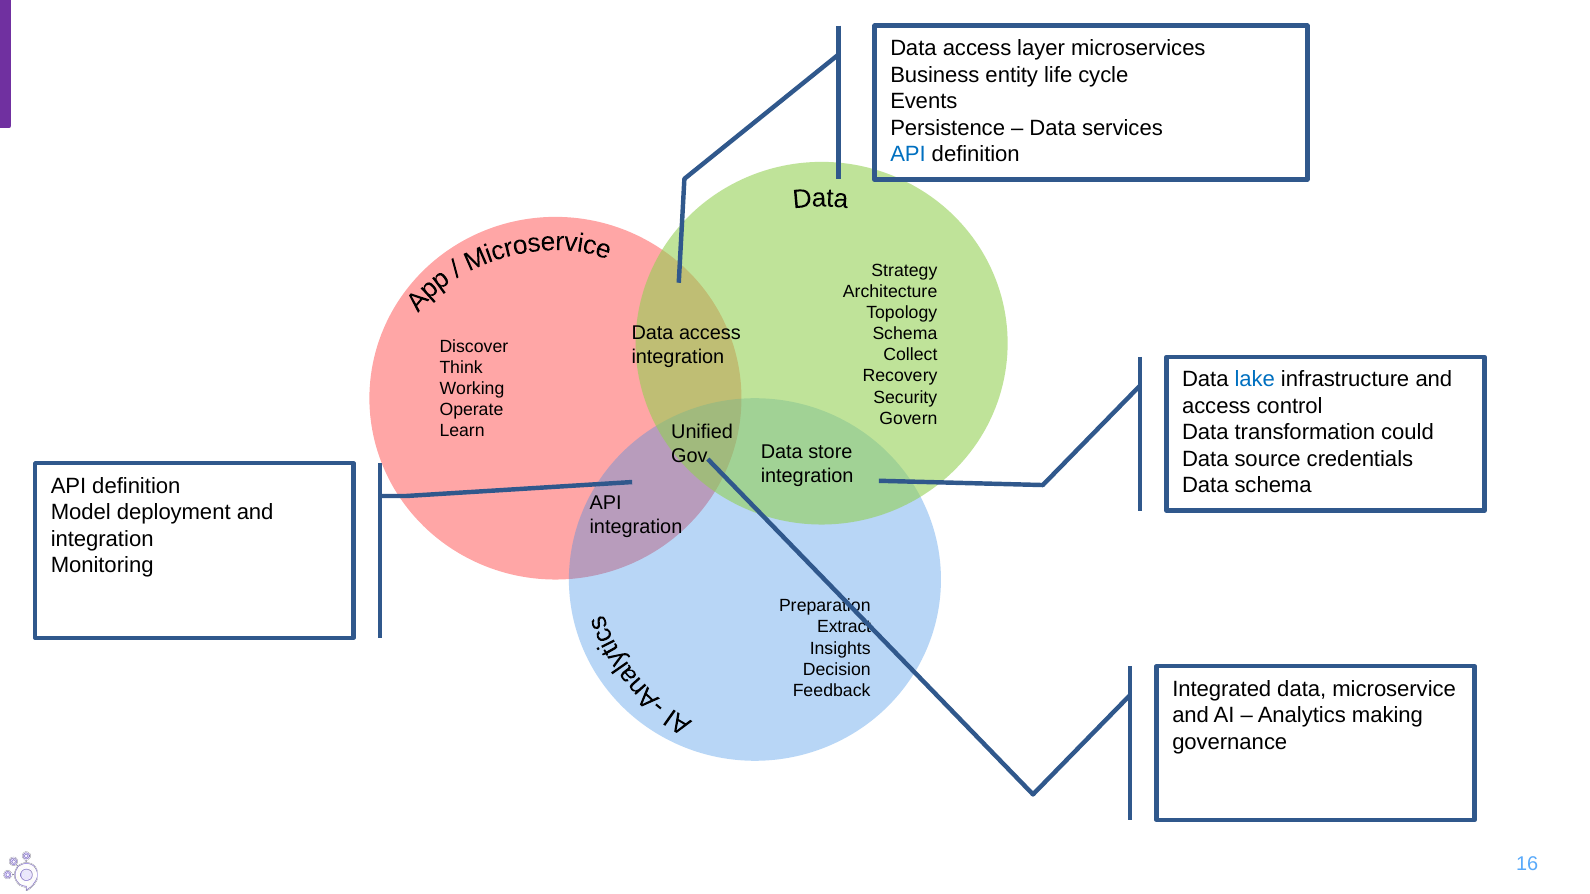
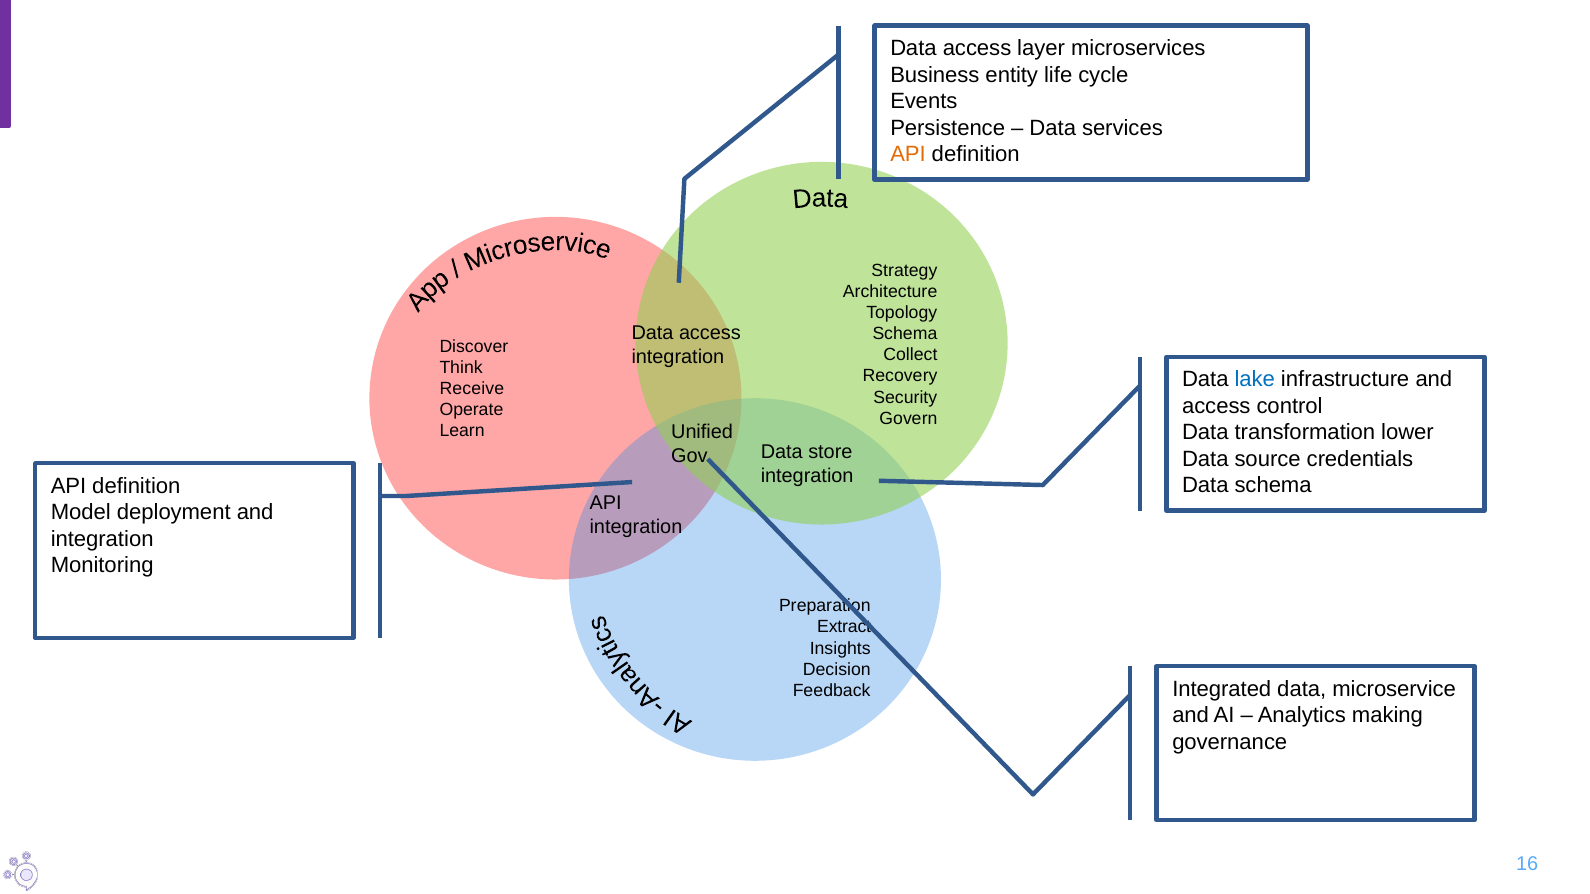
API colour: blue -> orange (908, 155)
Working: Working -> Receive (472, 389)
could: could -> lower (1407, 433)
